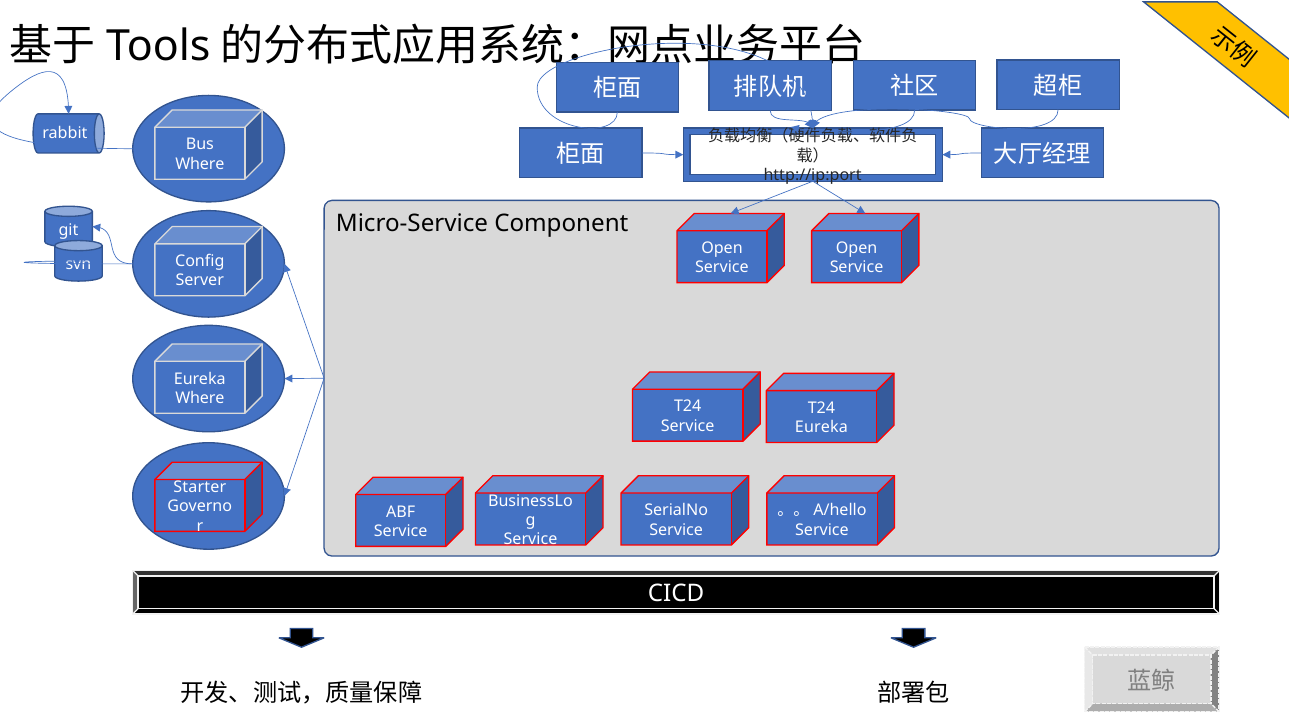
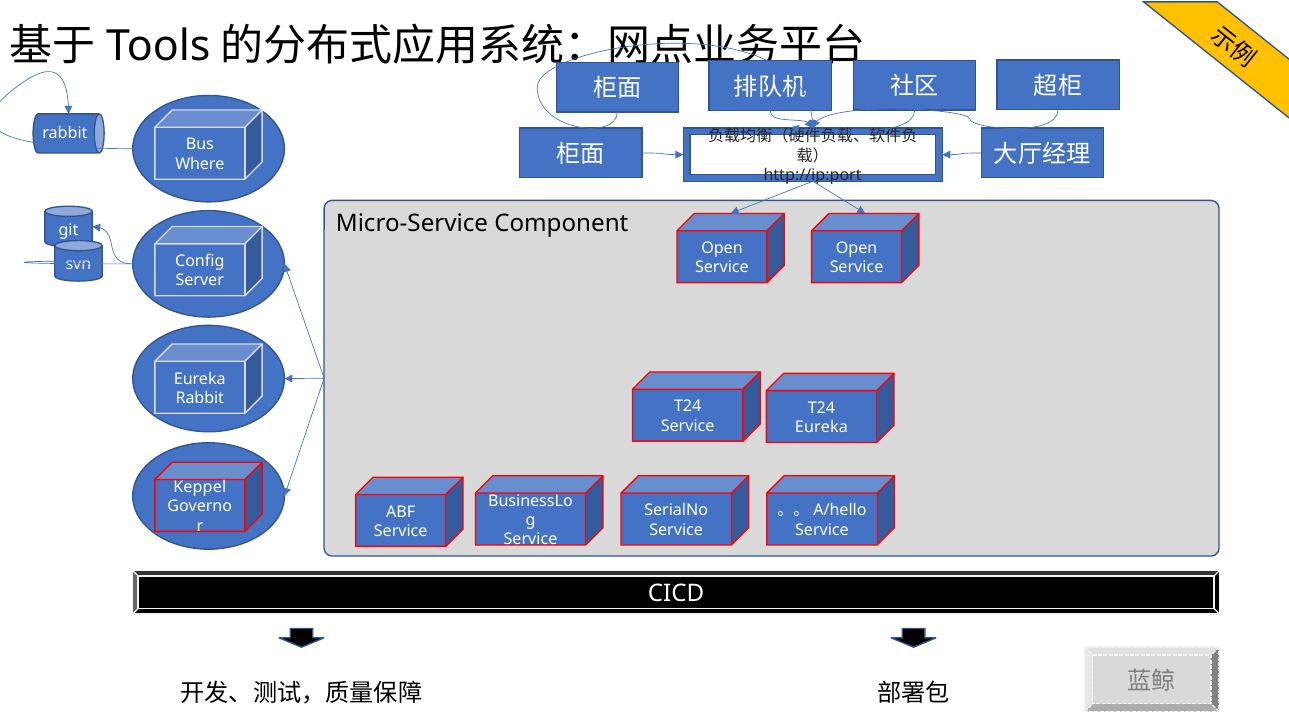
Where: Where -> Rabbit (200, 398)
Starter: Starter -> Keppel (200, 487)
